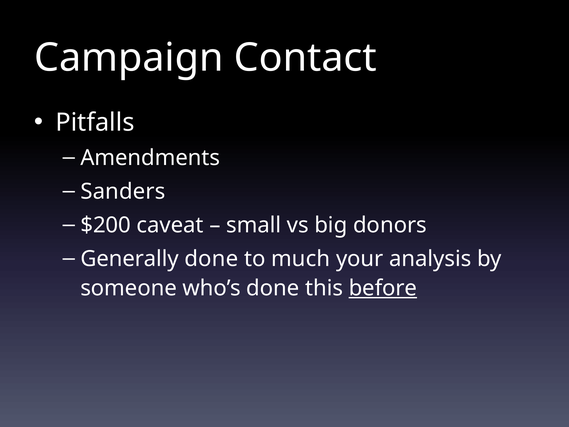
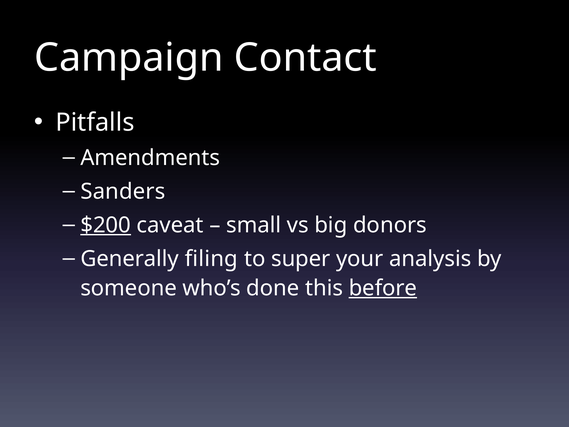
$200 underline: none -> present (106, 225)
Generally done: done -> filing (211, 259)
much: much -> super (301, 259)
